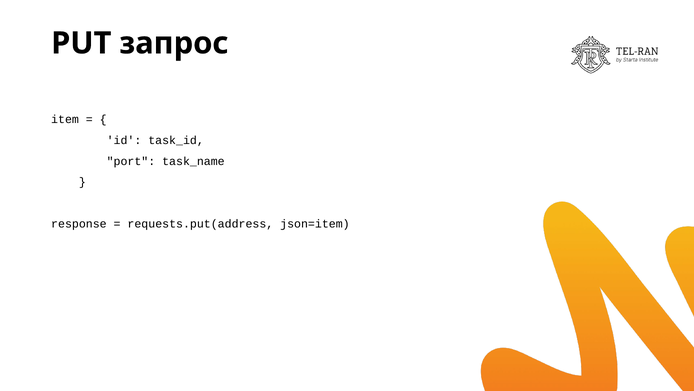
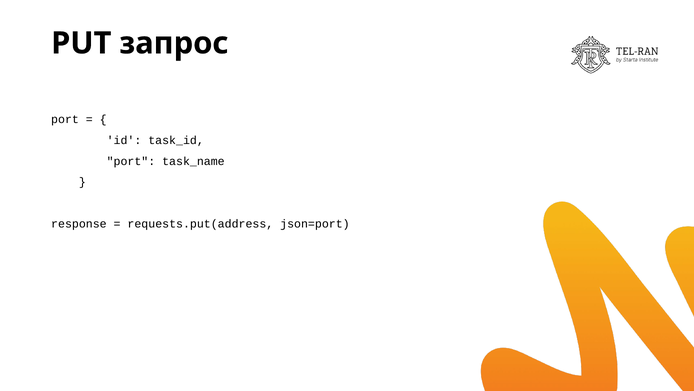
item: item -> port (65, 119)
json=item: json=item -> json=port (315, 223)
